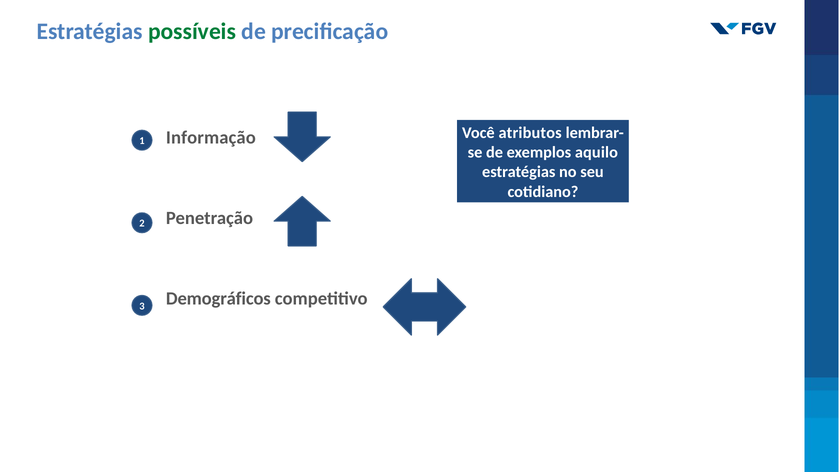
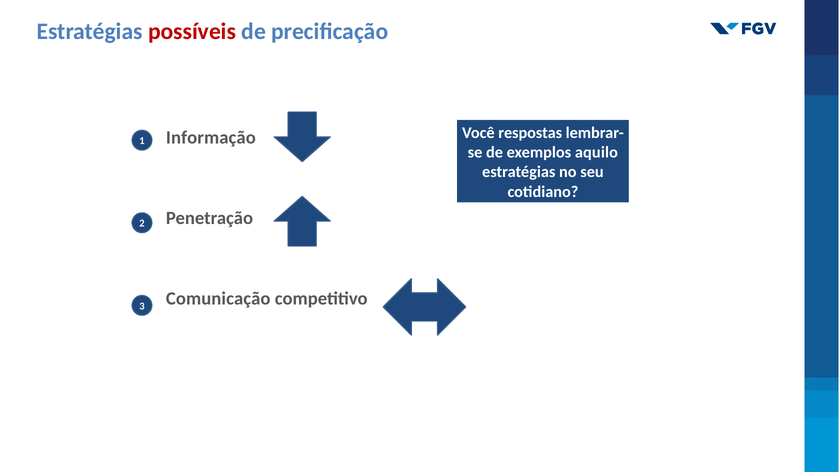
possíveis colour: green -> red (192, 31)
atributos: atributos -> respostas (530, 133)
Demográficos: Demográficos -> Comunicação (218, 298)
